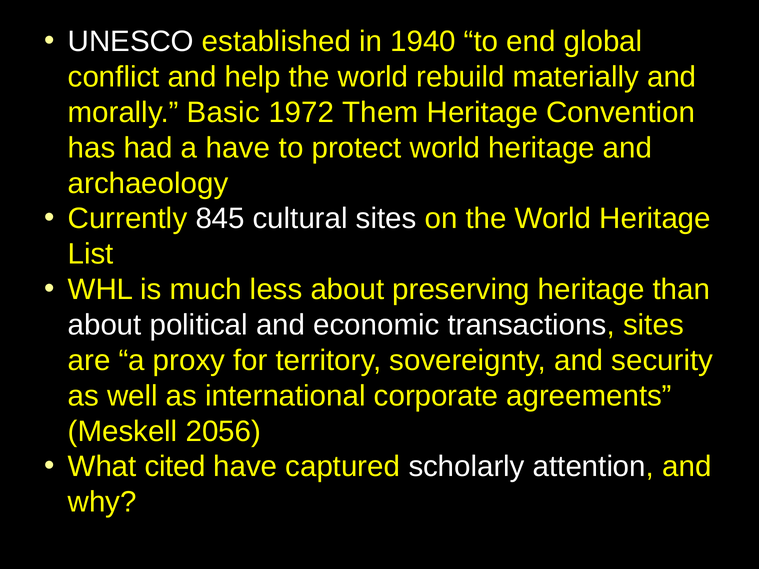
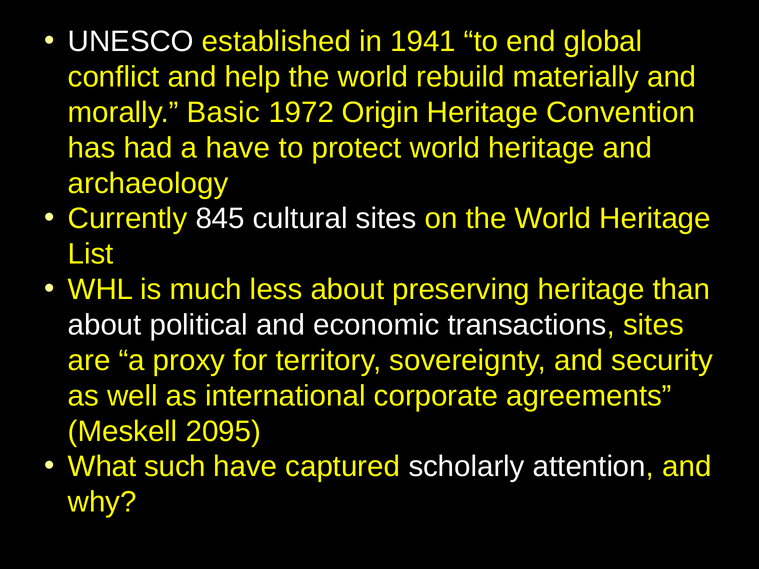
1940: 1940 -> 1941 (423, 42)
Them: Them -> Origin (381, 113)
2056: 2056 -> 2095 (223, 431)
cited: cited -> such (175, 467)
